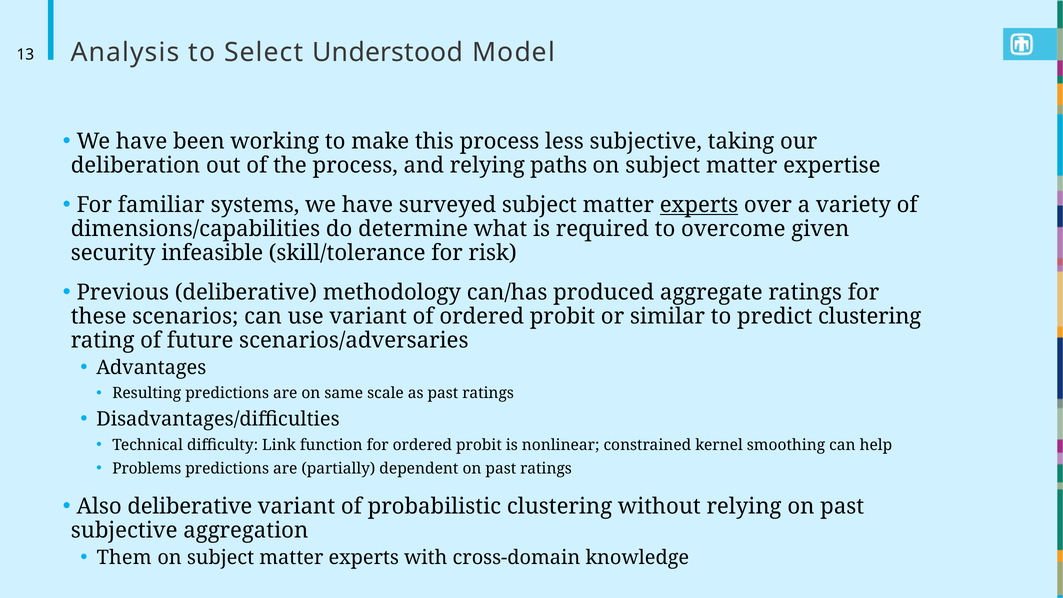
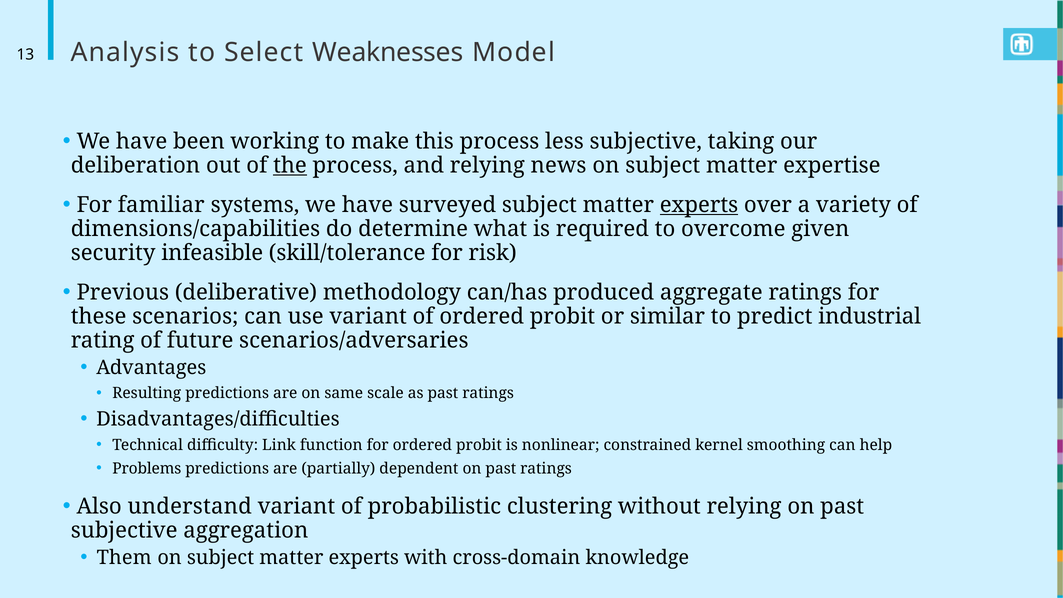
Understood: Understood -> Weaknesses (388, 52)
the underline: none -> present (290, 166)
paths: paths -> news (559, 166)
predict clustering: clustering -> industrial (870, 316)
Also deliberative: deliberative -> understand (190, 506)
